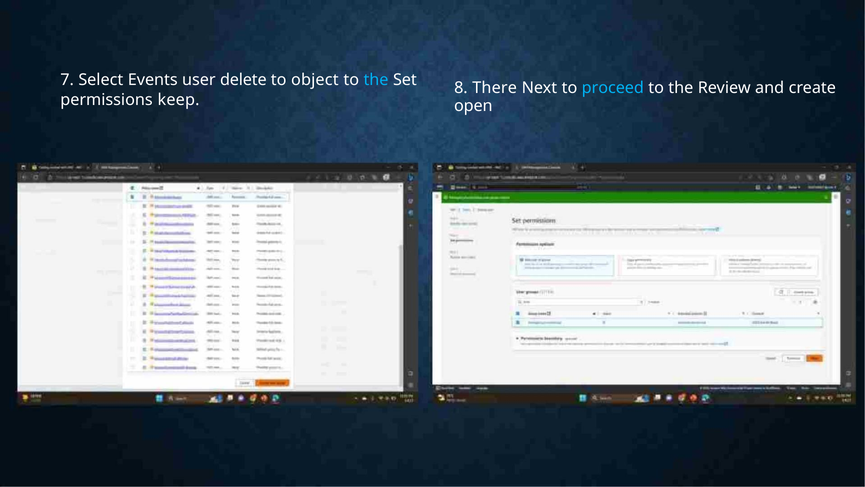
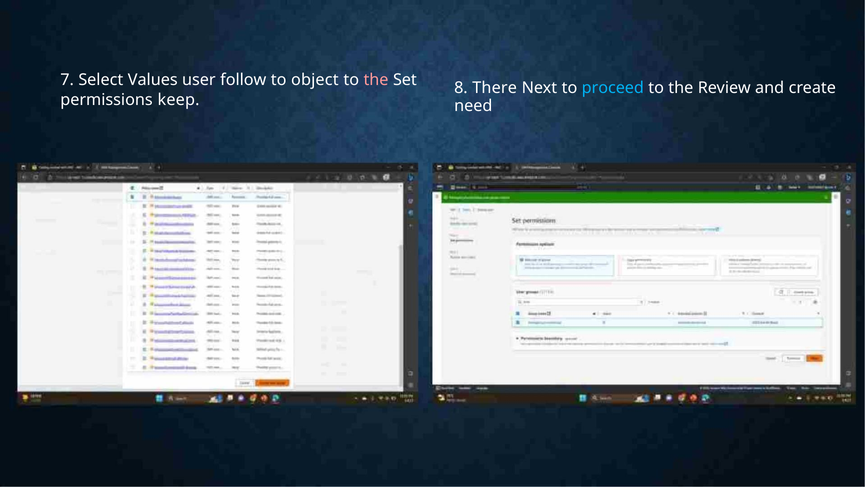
Events: Events -> Values (153, 80)
delete: delete -> follow (243, 80)
the colour: light blue -> pink (376, 80)
open: open -> need (473, 106)
